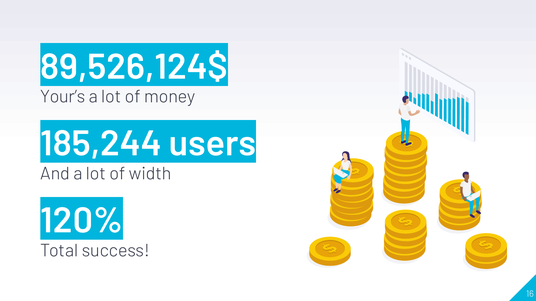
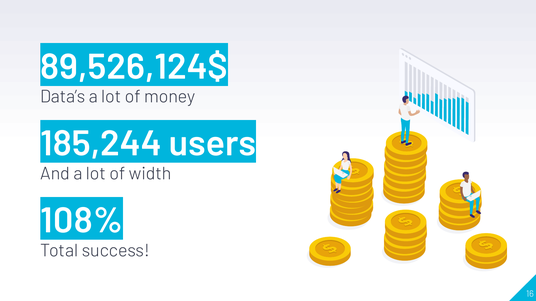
Your’s: Your’s -> Data’s (63, 97)
120%: 120% -> 108% (82, 221)
